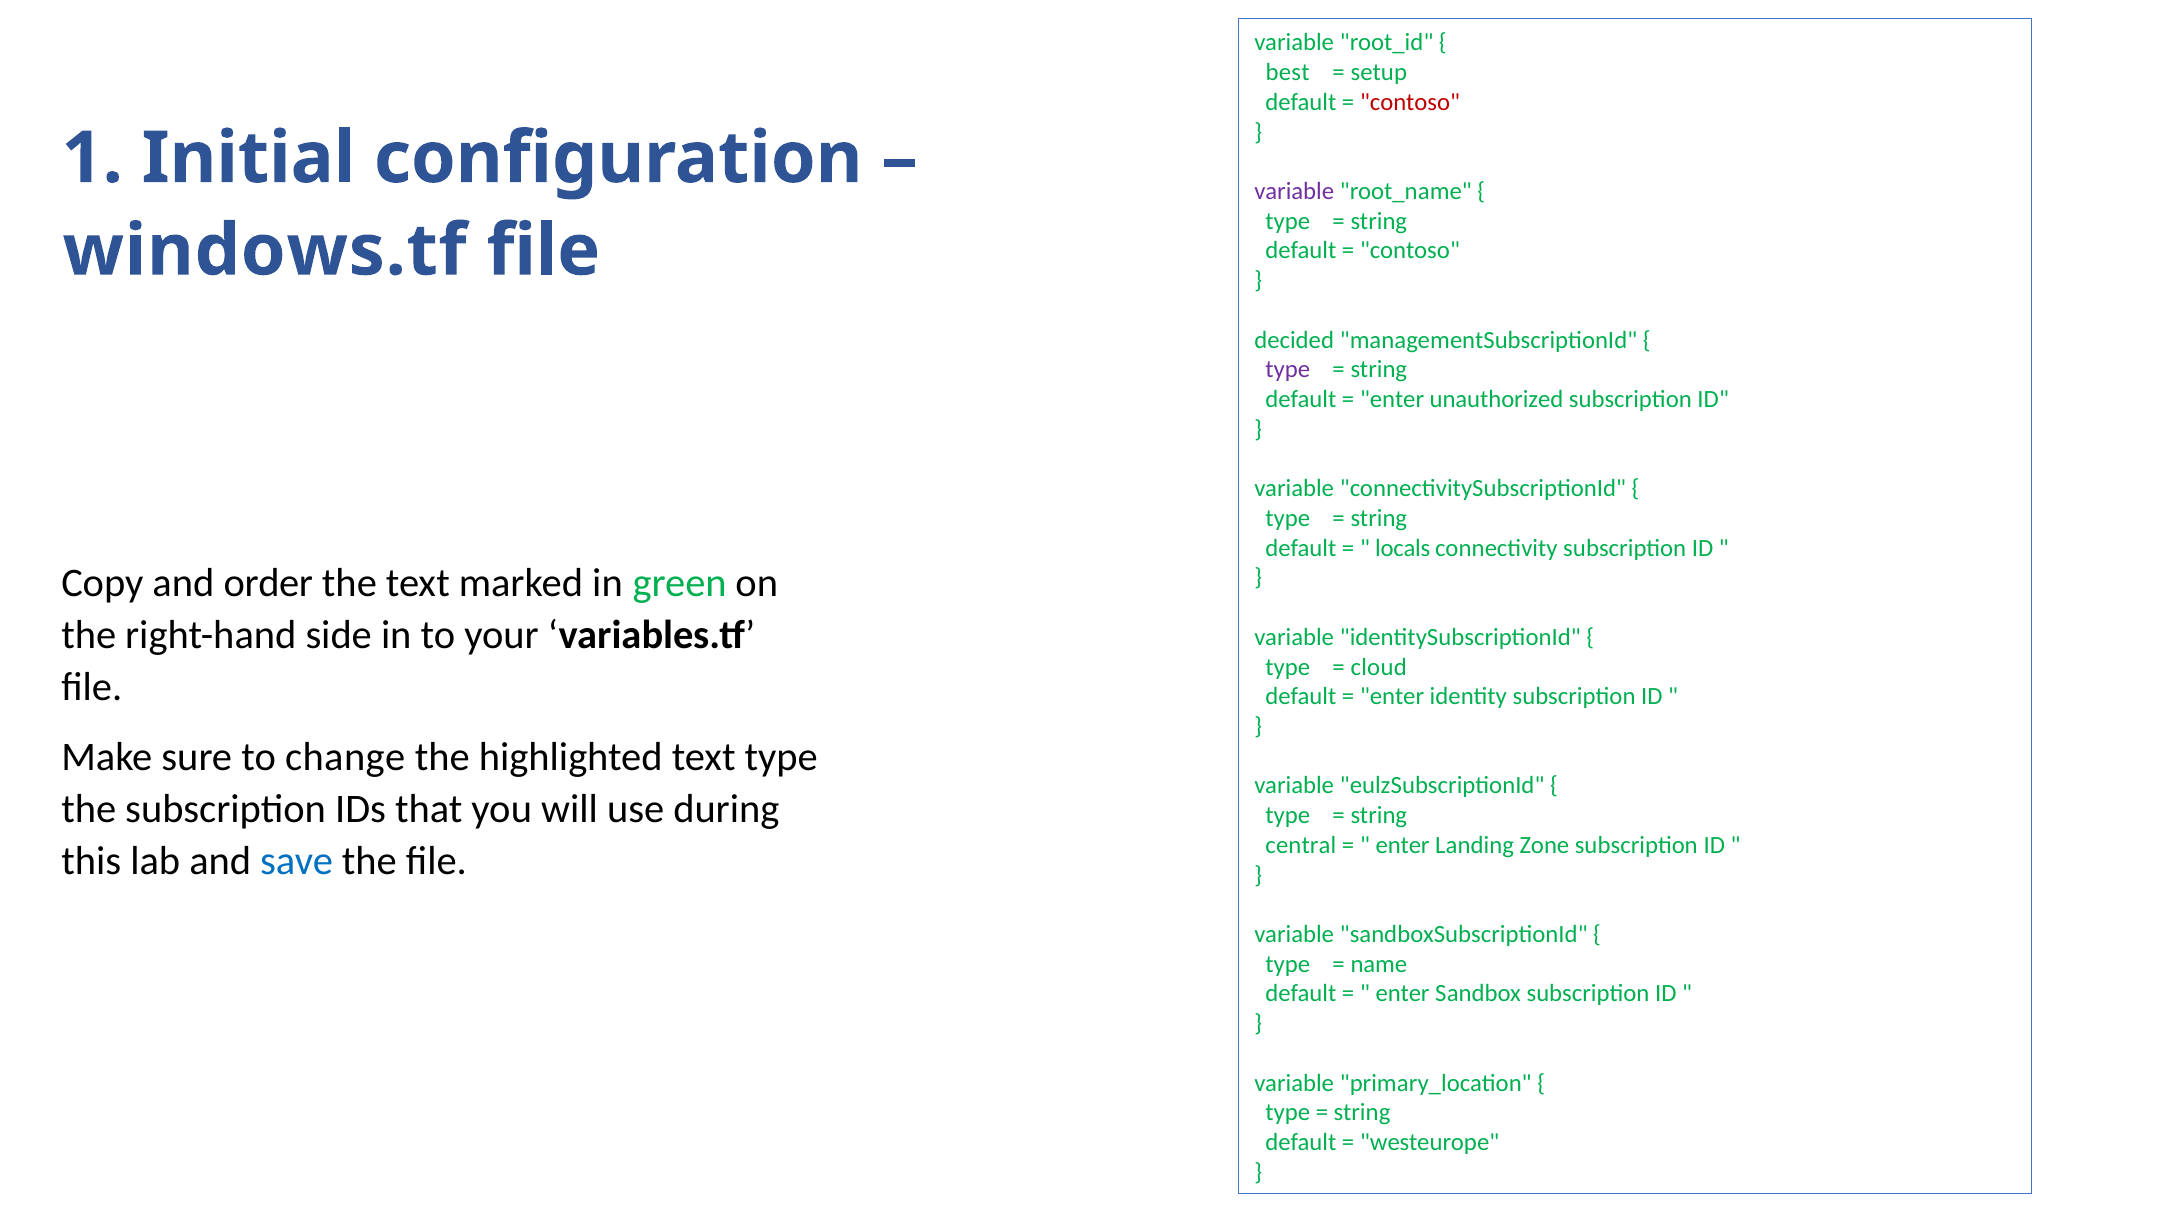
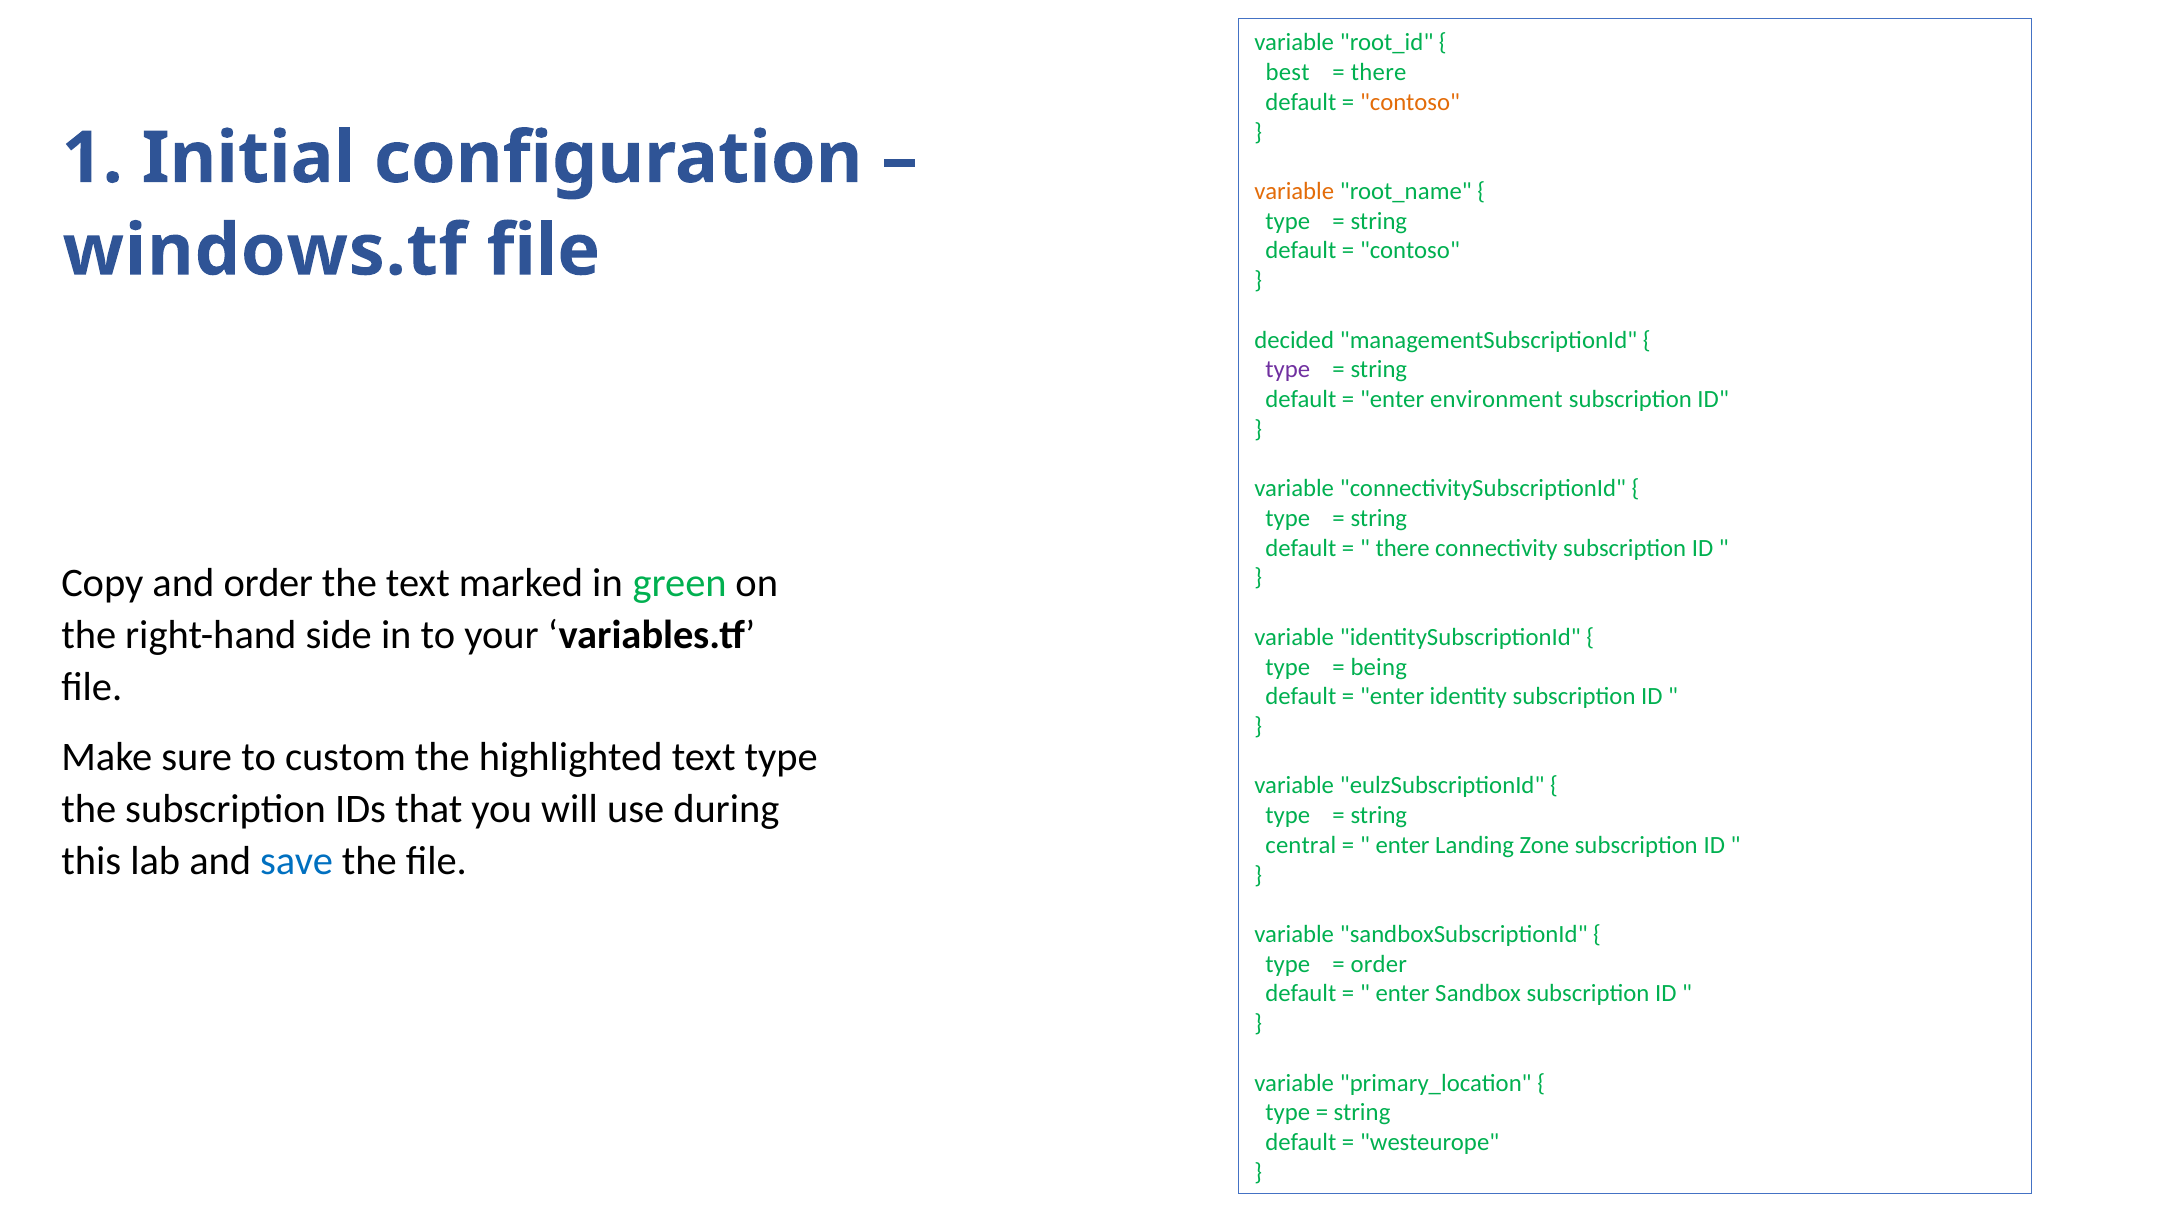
setup: setup -> there (1379, 72)
contoso colour: red -> orange (1410, 102)
variable colour: purple -> orange (1294, 191)
unauthorized: unauthorized -> environment (1496, 399)
locals: locals -> there (1403, 548)
cloud: cloud -> being (1379, 667)
change: change -> custom (345, 757)
name: name -> order (1379, 964)
